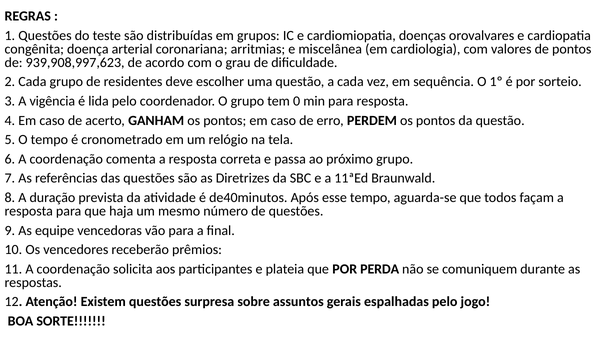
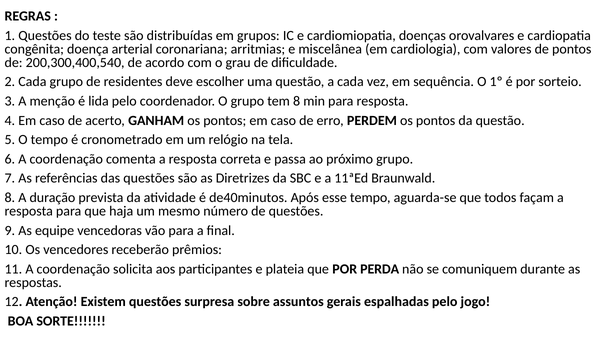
939,908,997,623: 939,908,997,623 -> 200,300,400,540 (75, 63)
vigência: vigência -> menção (52, 101)
tem 0: 0 -> 8 (297, 101)
